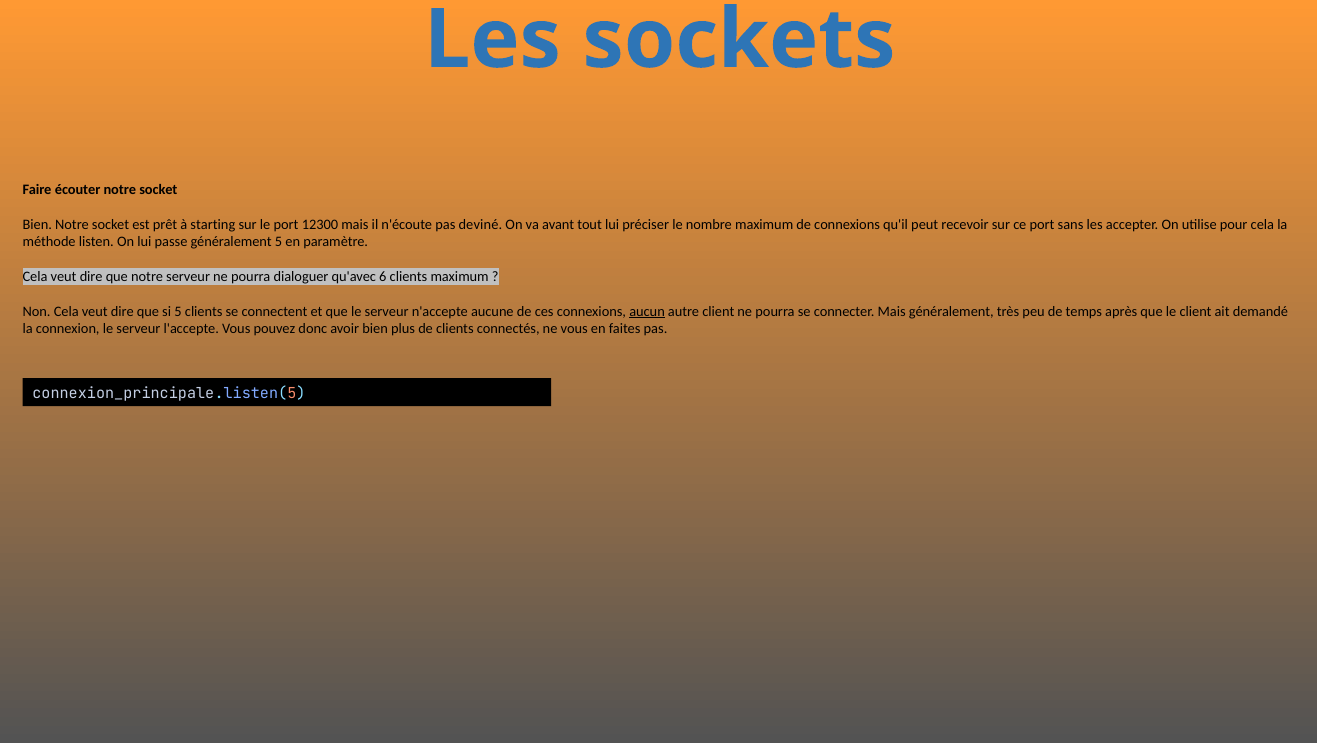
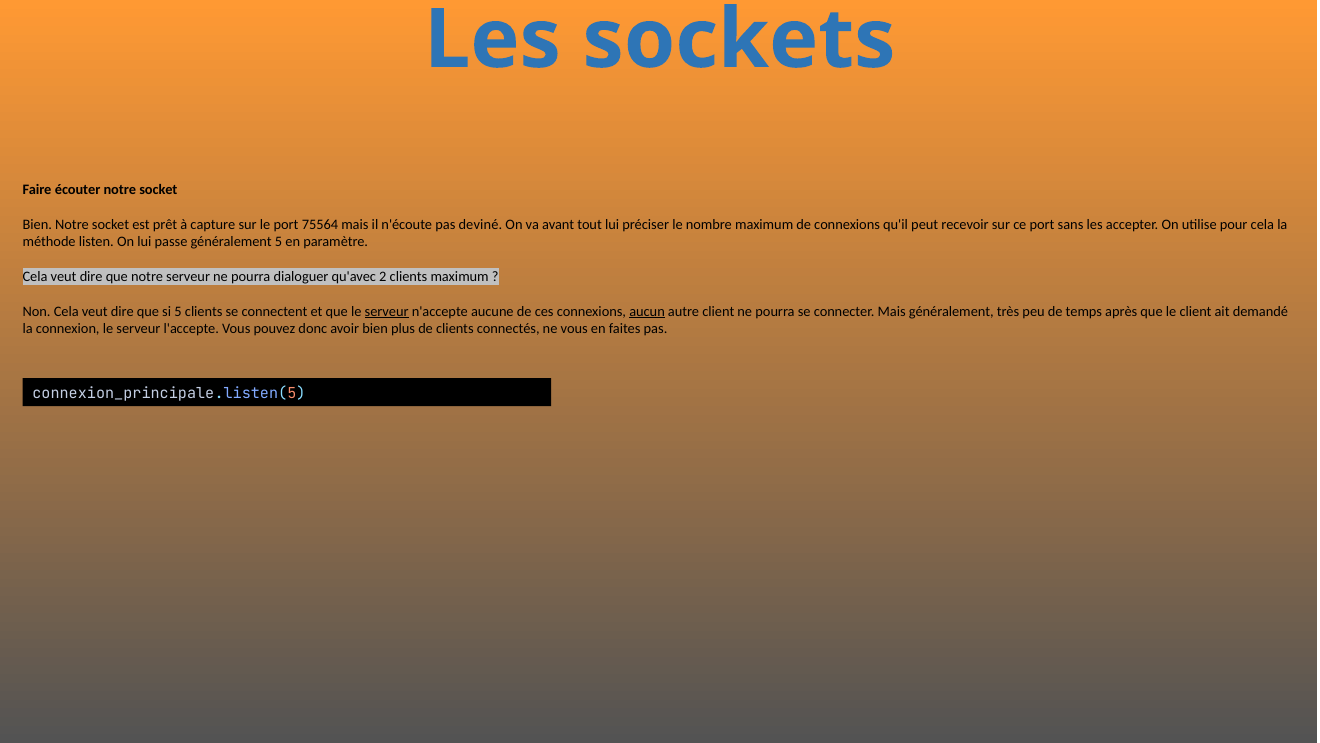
starting: starting -> capture (213, 225)
12300: 12300 -> 75564 (320, 225)
6: 6 -> 2 (383, 276)
serveur underline: none -> present (387, 311)
